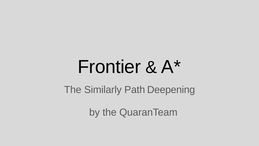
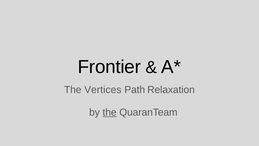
Similarly: Similarly -> Vertices (103, 90)
Deepening: Deepening -> Relaxation (171, 90)
the underline: none -> present (110, 112)
